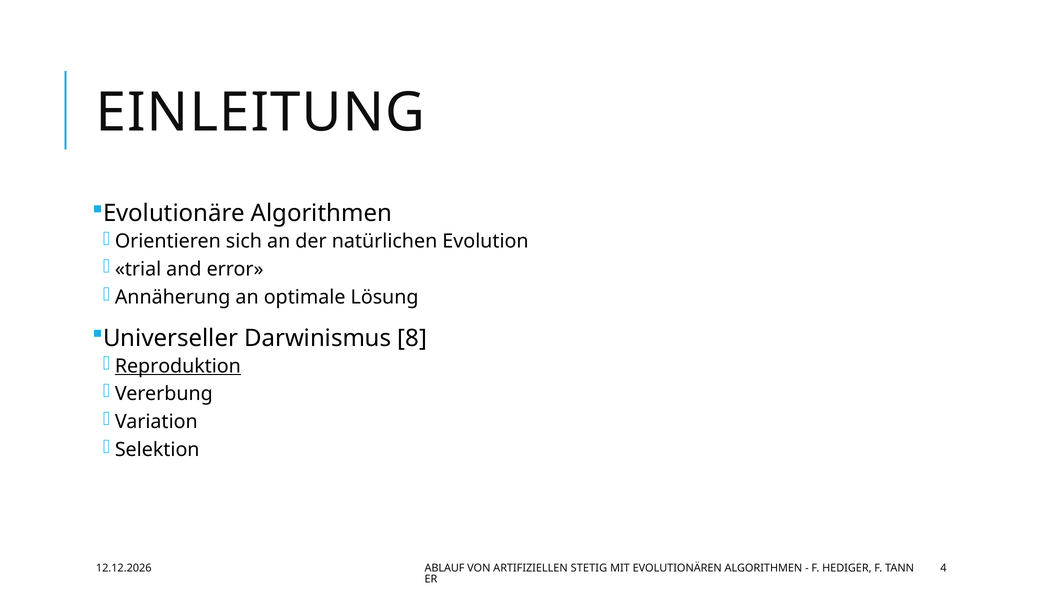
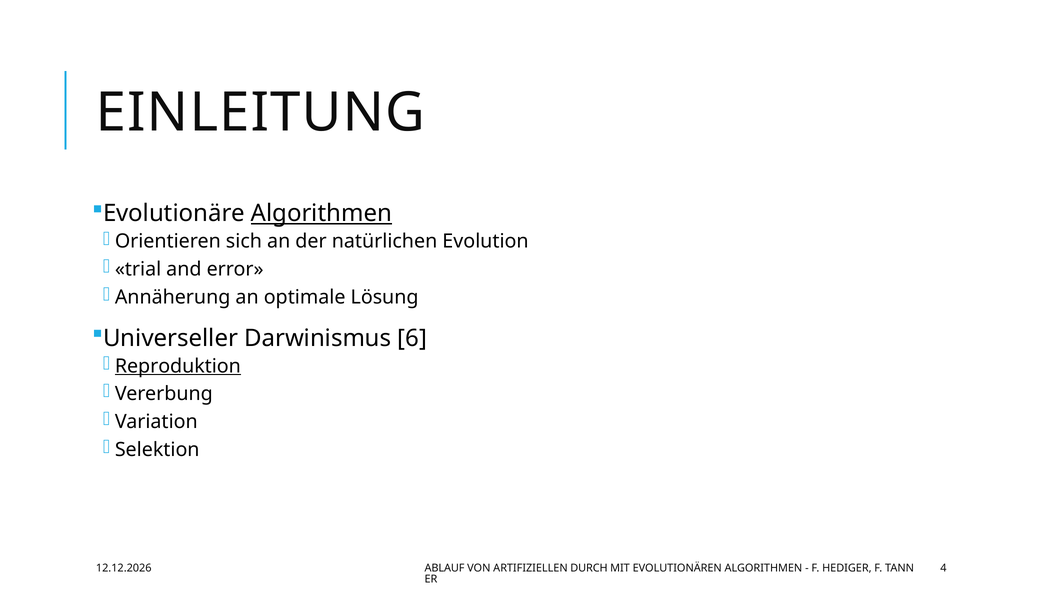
Algorithmen underline: none -> present (321, 213)
8: 8 -> 6 (412, 338)
STETIG: STETIG -> DURCH (589, 568)
